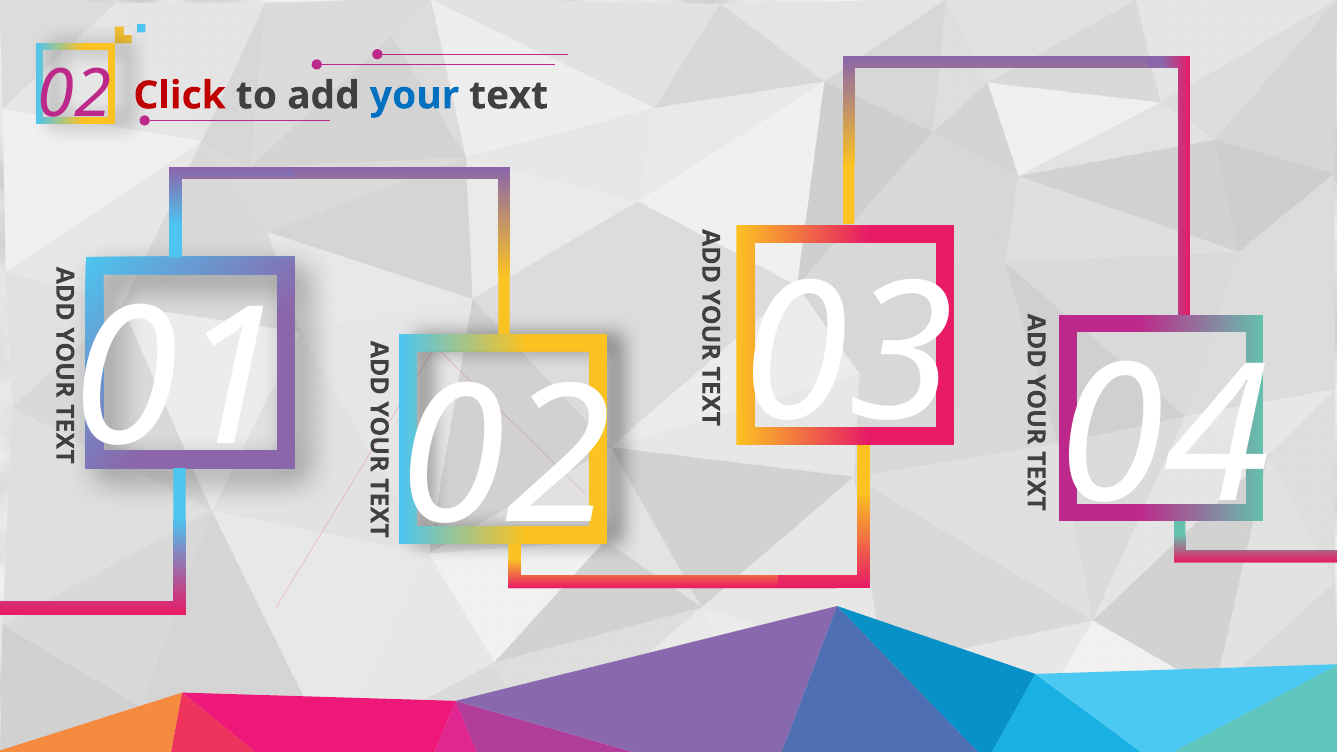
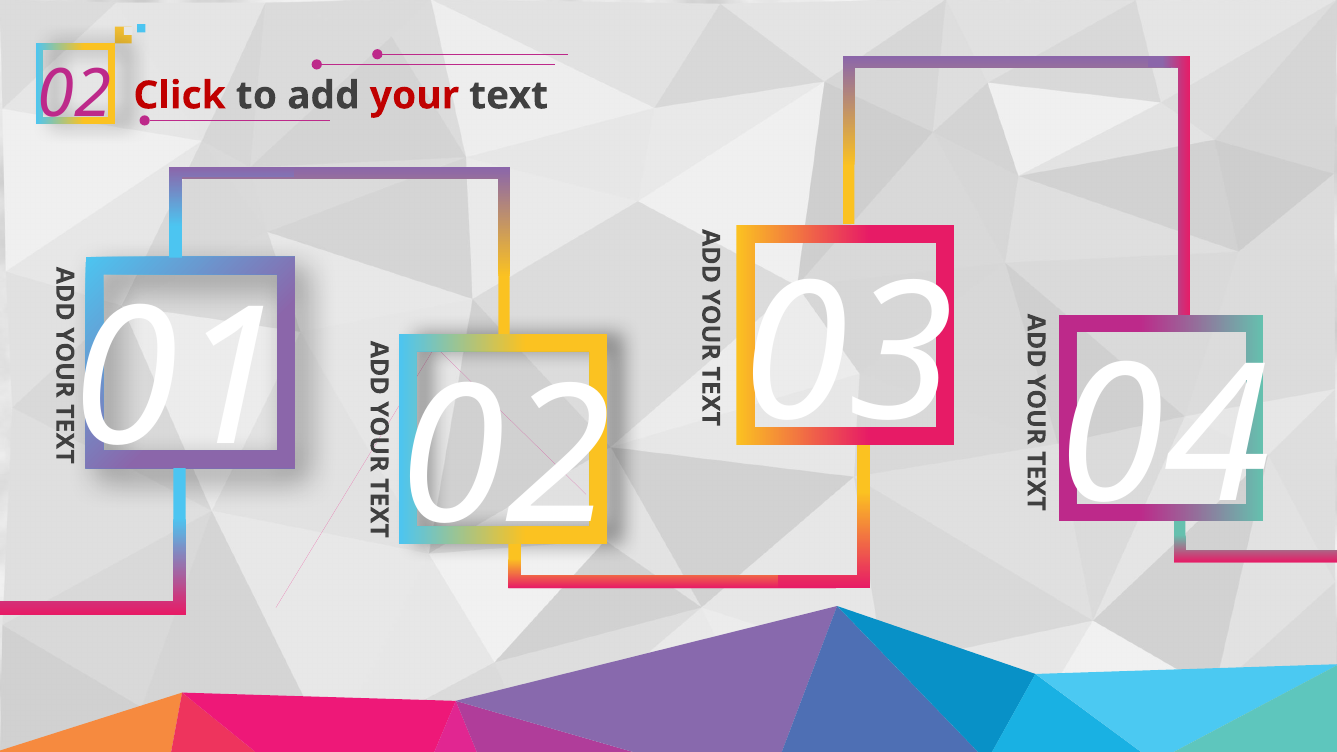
your colour: blue -> red (414, 96)
